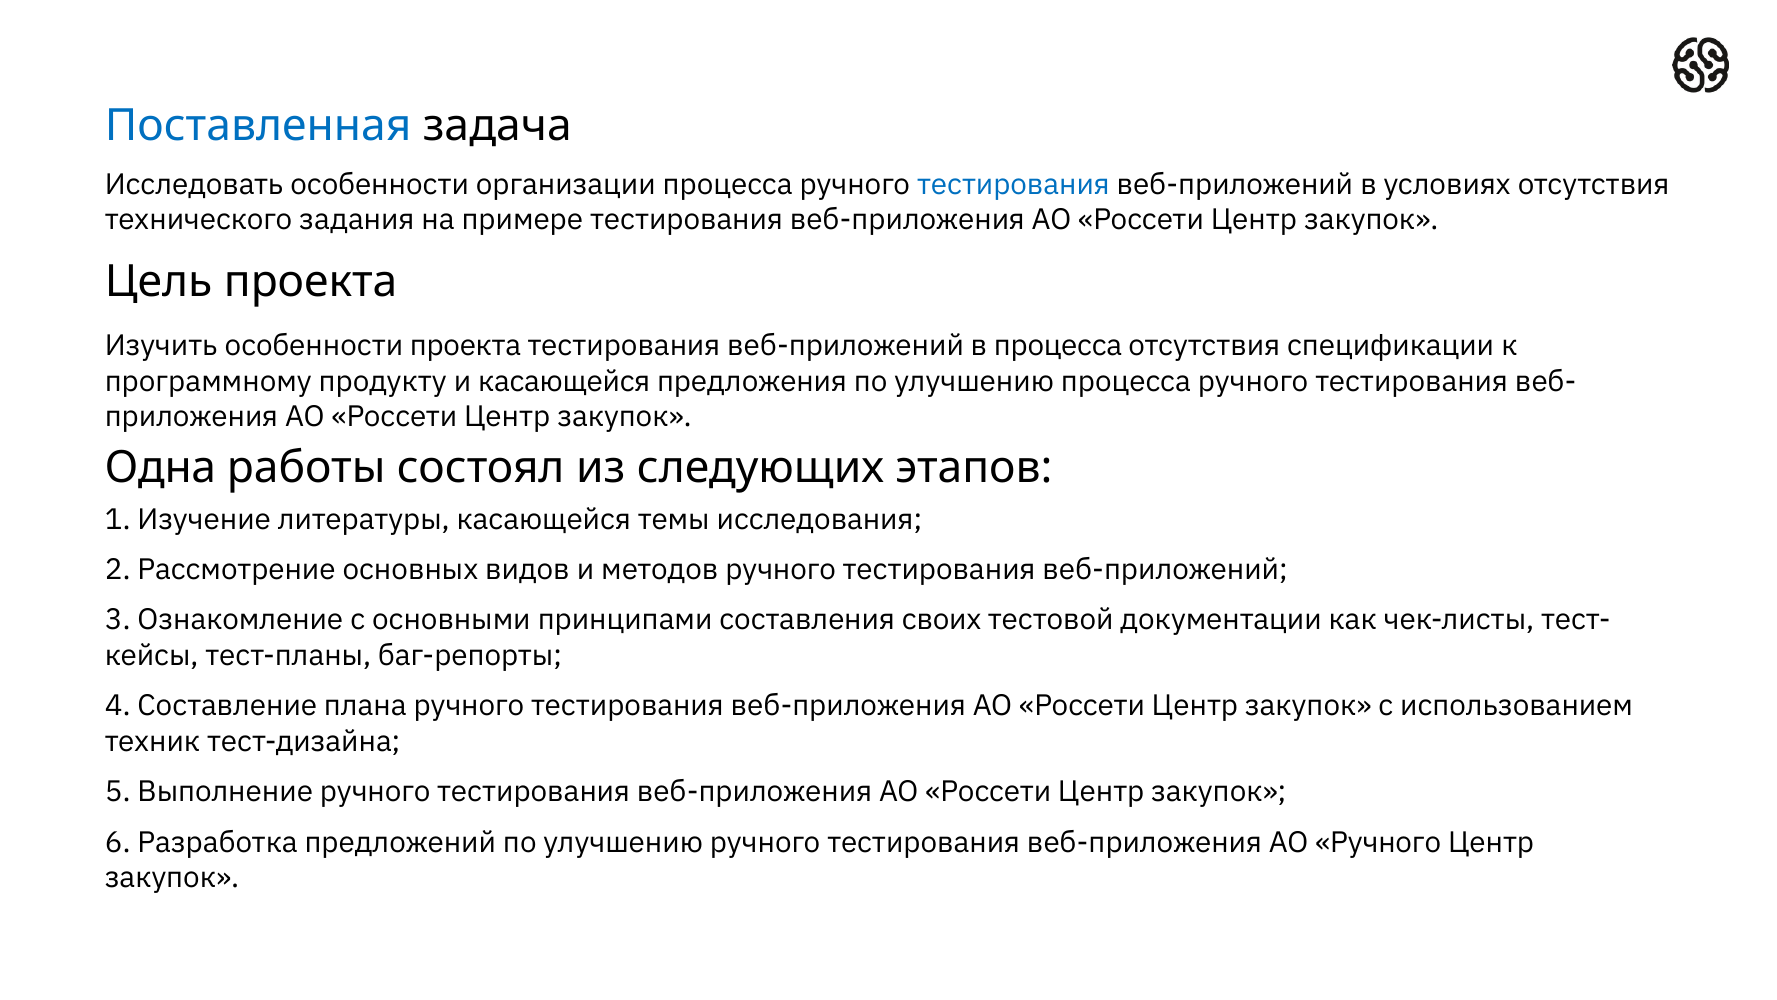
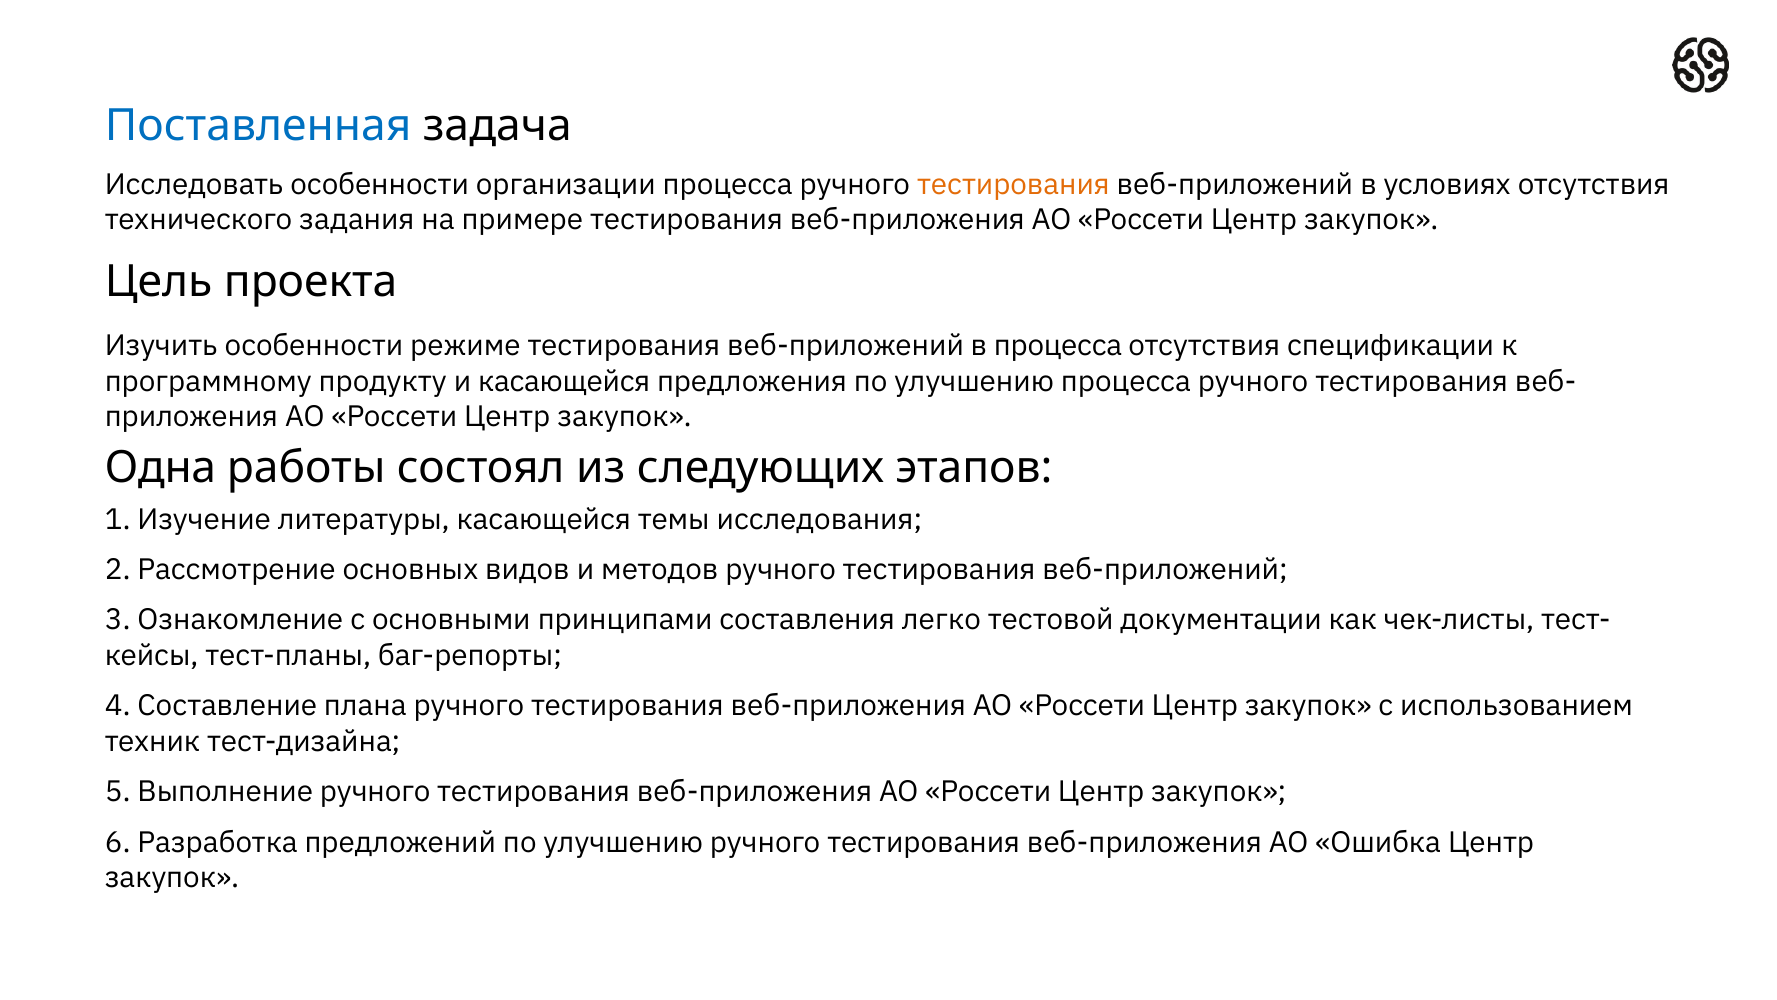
тестирования colour: blue -> orange (1013, 185)
особенности проекта: проекта -> режиме (465, 346)
своих: своих -> легко (941, 620)
АО Ручного: Ручного -> Ошибка (1378, 842)
